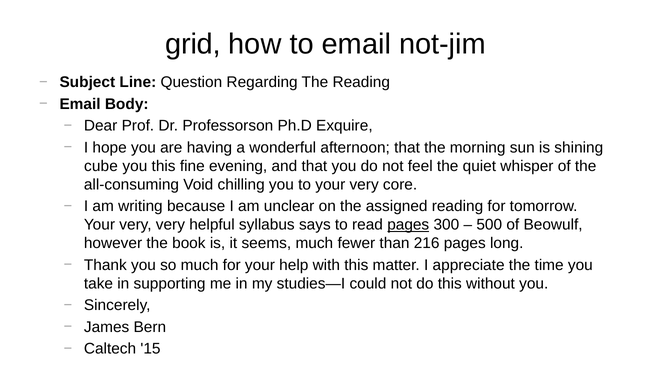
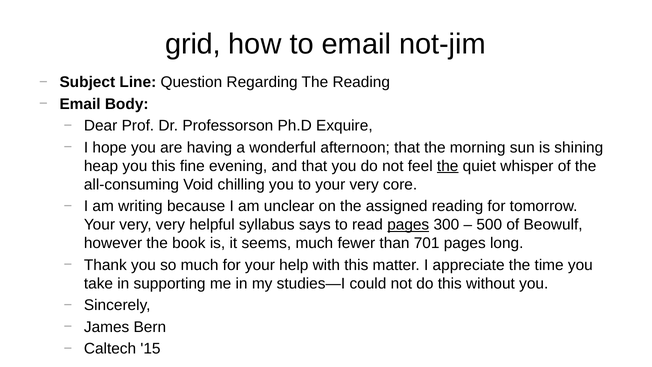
cube: cube -> heap (101, 166)
the underline: none -> present (448, 166)
216: 216 -> 701 (427, 243)
